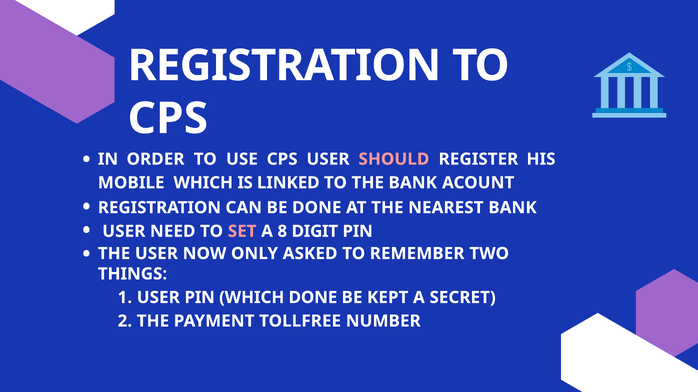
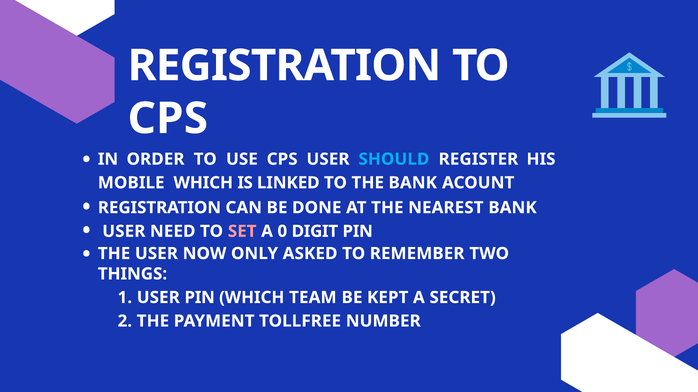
SHOULD colour: pink -> light blue (394, 159)
8: 8 -> 0 (282, 232)
WHICH DONE: DONE -> TEAM (313, 298)
